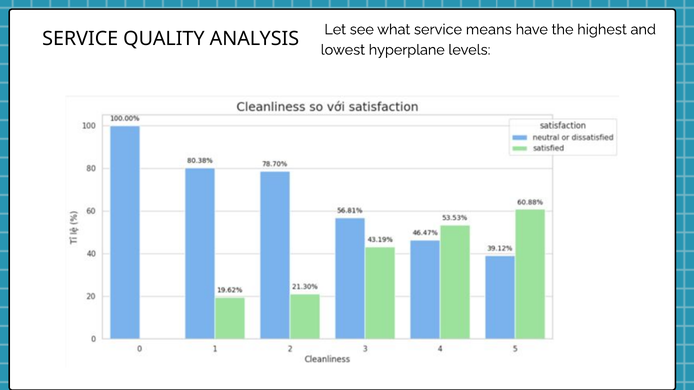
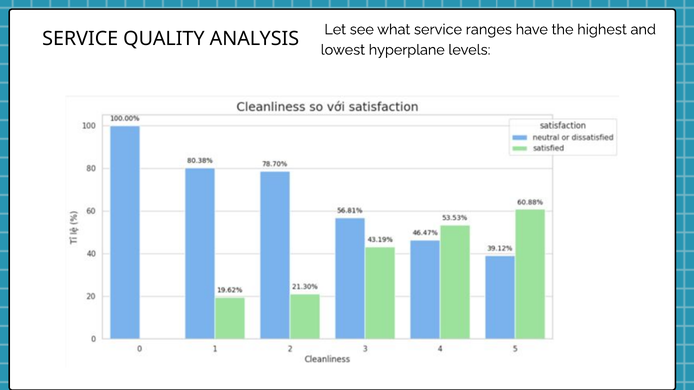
means: means -> ranges (489, 30)
